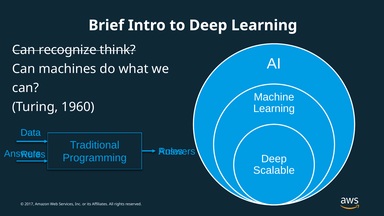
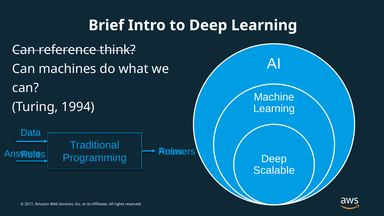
recognize: recognize -> reference (68, 50)
1960: 1960 -> 1994 (78, 107)
